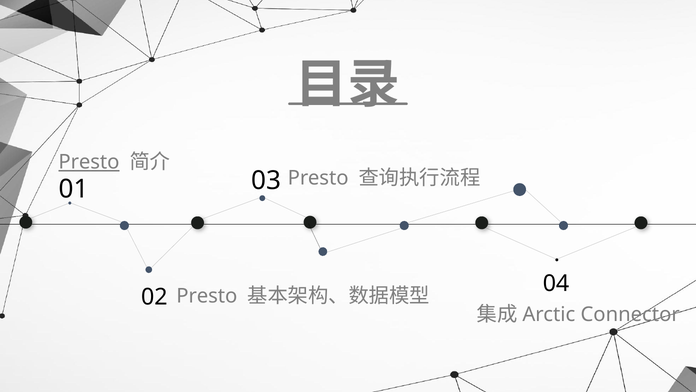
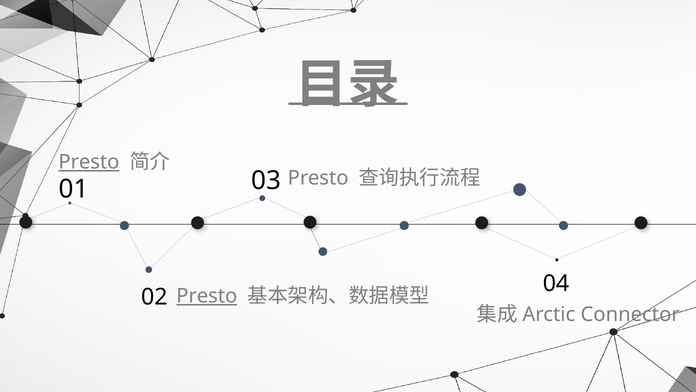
Presto underline: none -> present (207, 296)
